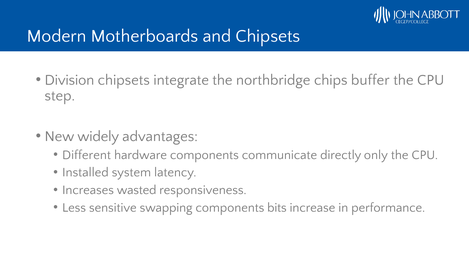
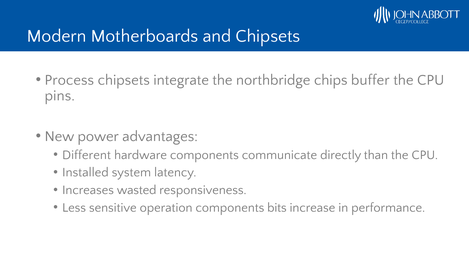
Division: Division -> Process (69, 80)
step: step -> pins (60, 96)
widely: widely -> power (98, 136)
only: only -> than (376, 155)
swapping: swapping -> operation (166, 207)
